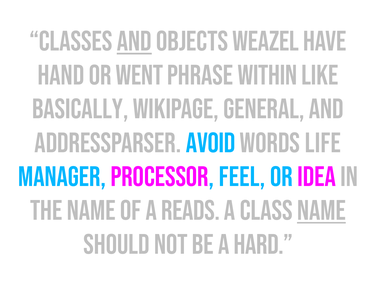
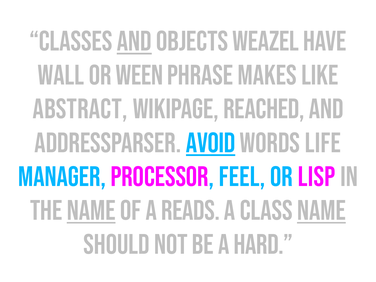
hand: hand -> wall (61, 75)
went: went -> ween (139, 75)
within: within -> makes (267, 75)
basically: basically -> abstract (80, 109)
General: General -> Reached (264, 109)
Avoid underline: none -> present (211, 143)
Idea: Idea -> Lisp (317, 177)
Name underline: none -> present (91, 211)
